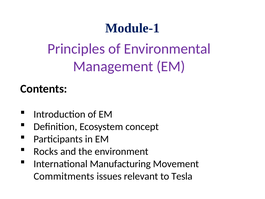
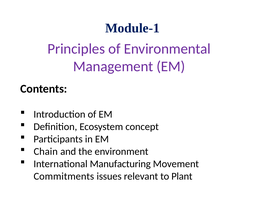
Rocks: Rocks -> Chain (46, 151)
Tesla: Tesla -> Plant (182, 176)
